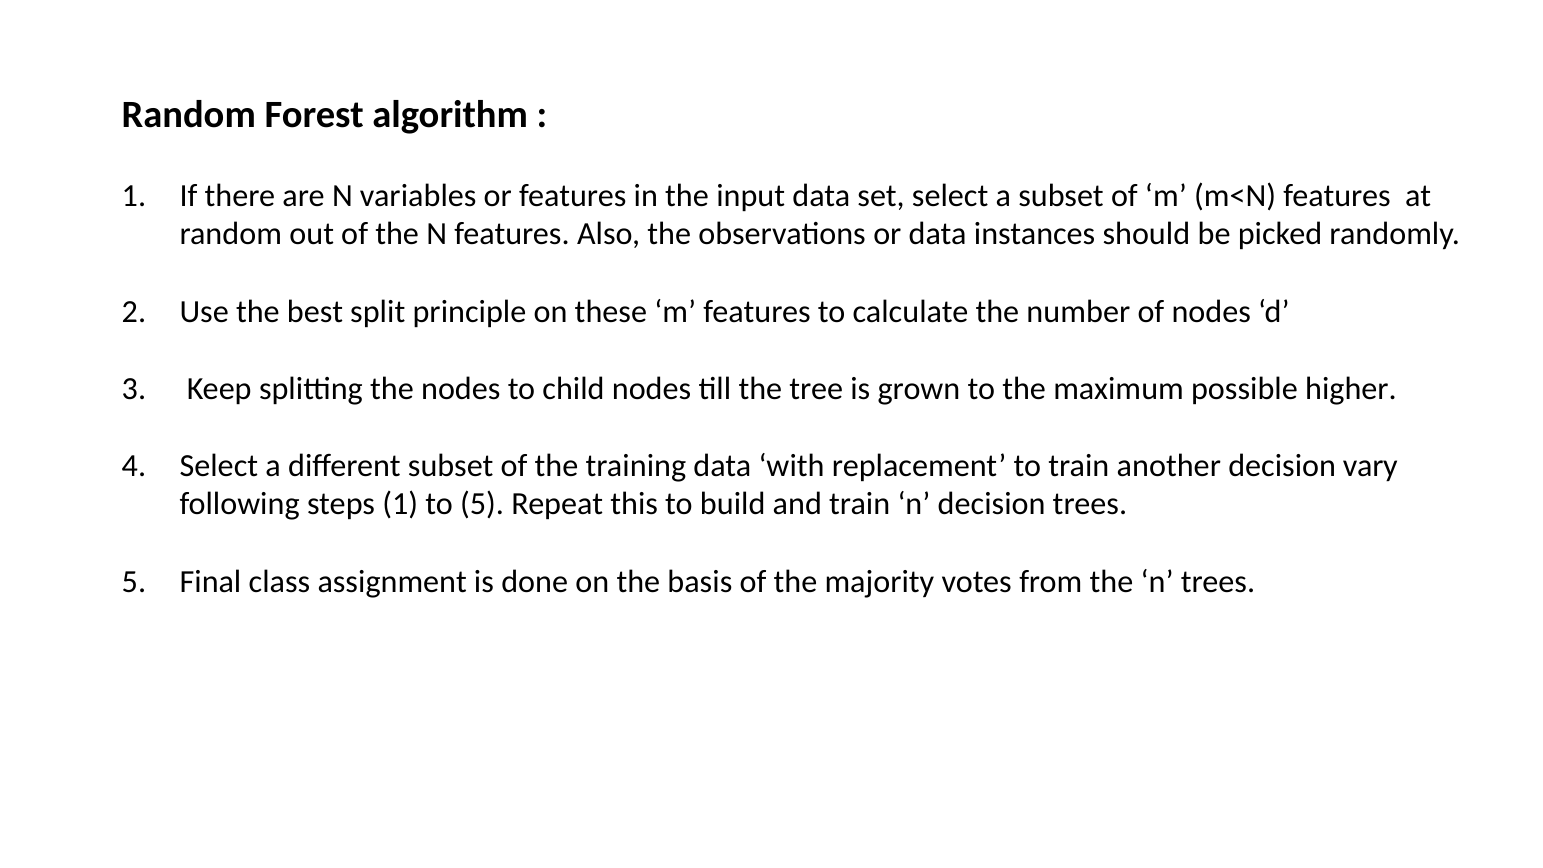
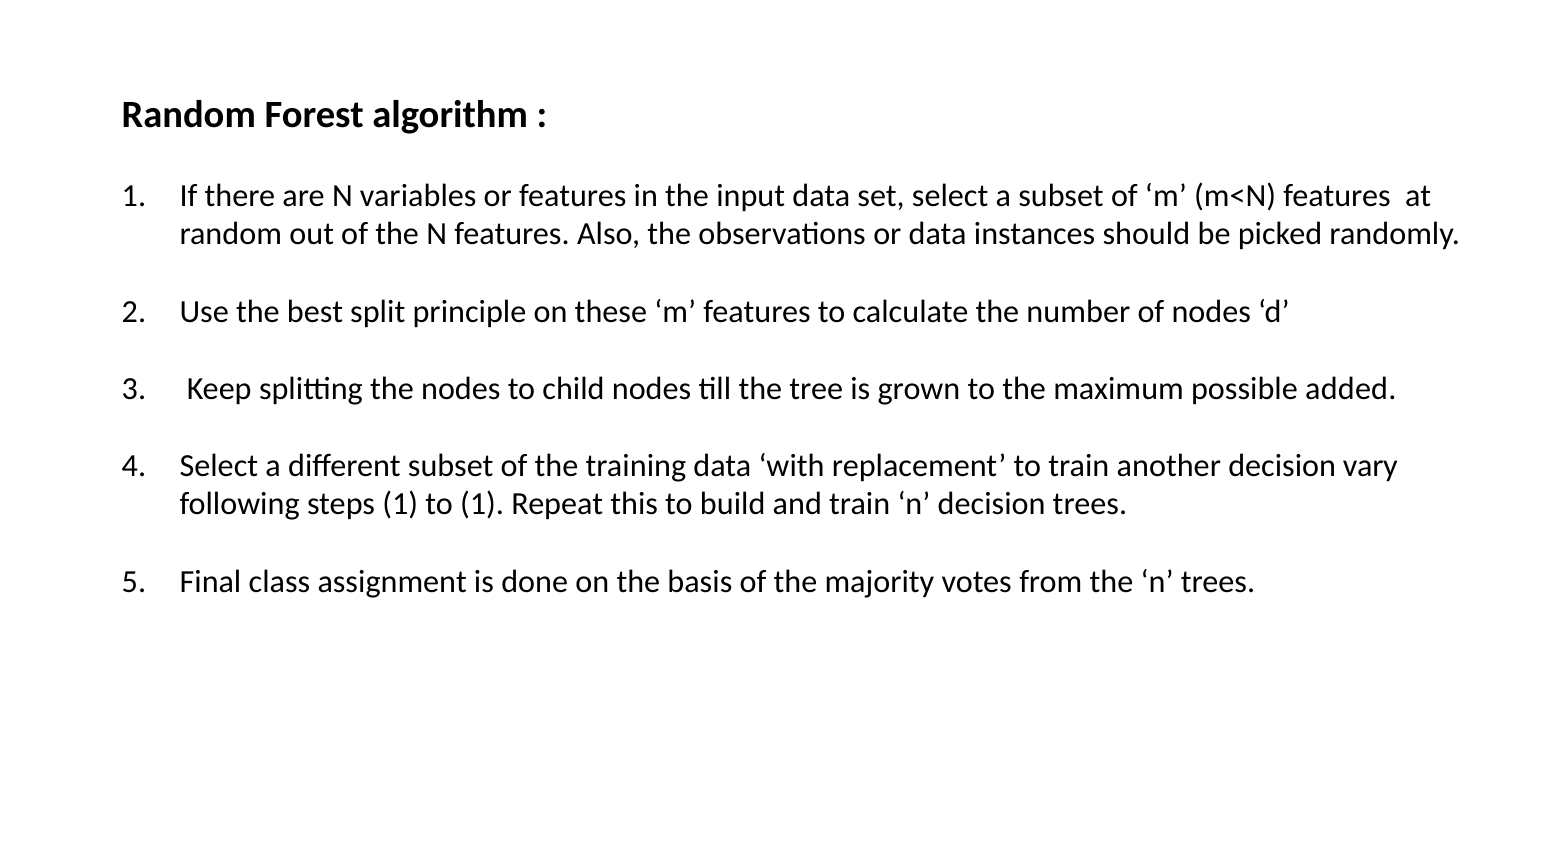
higher: higher -> added (1351, 389)
to 5: 5 -> 1 (482, 504)
